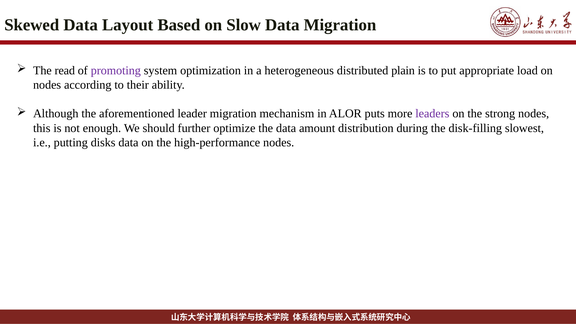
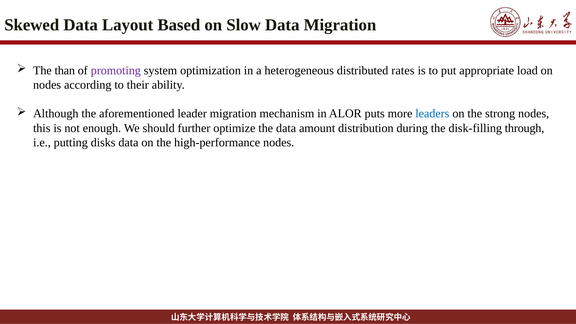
read: read -> than (65, 70)
plain: plain -> rates (403, 70)
leaders colour: purple -> blue (432, 114)
slowest: slowest -> through (525, 128)
